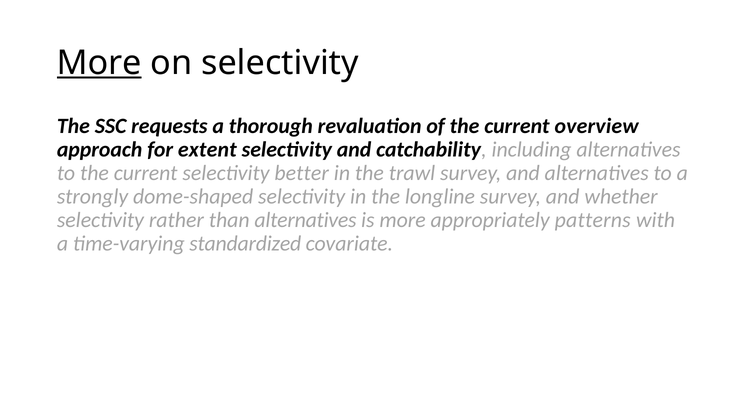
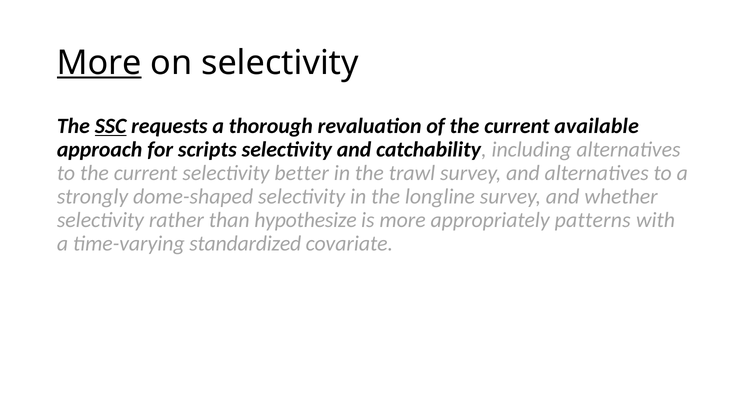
SSC underline: none -> present (111, 126)
overview: overview -> available (597, 126)
extent: extent -> scripts (207, 150)
than alternatives: alternatives -> hypothesize (305, 220)
